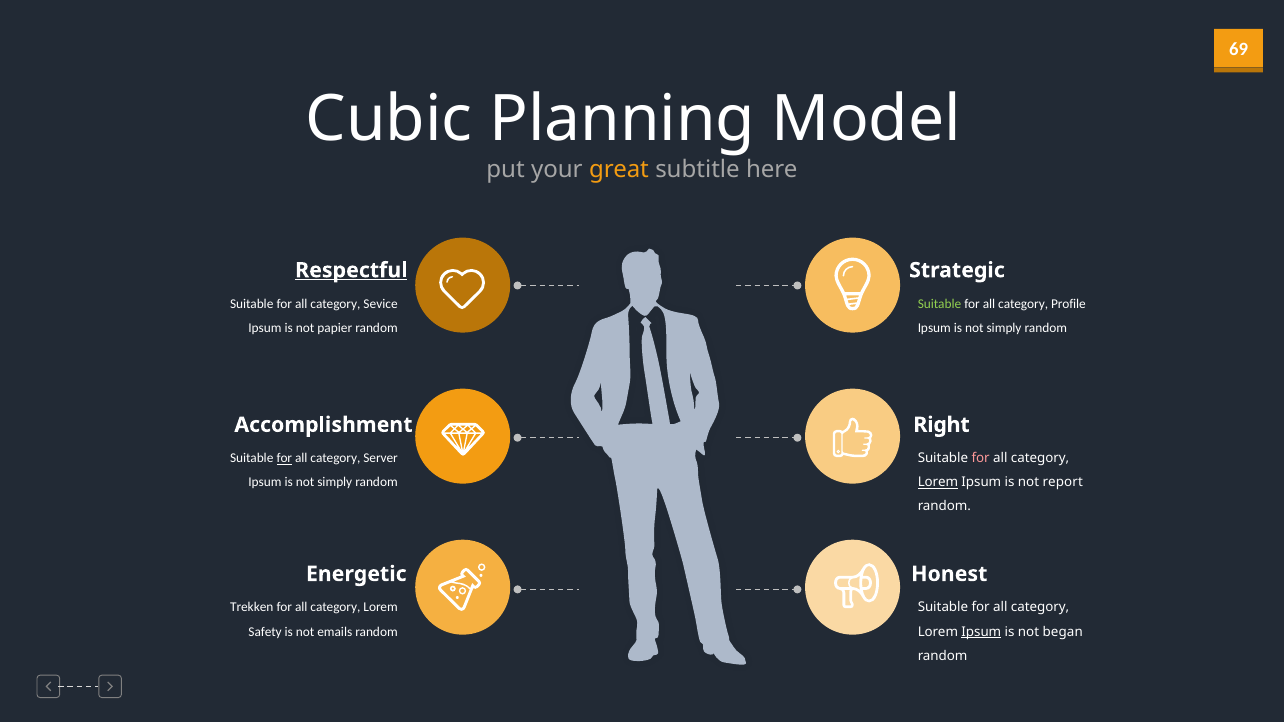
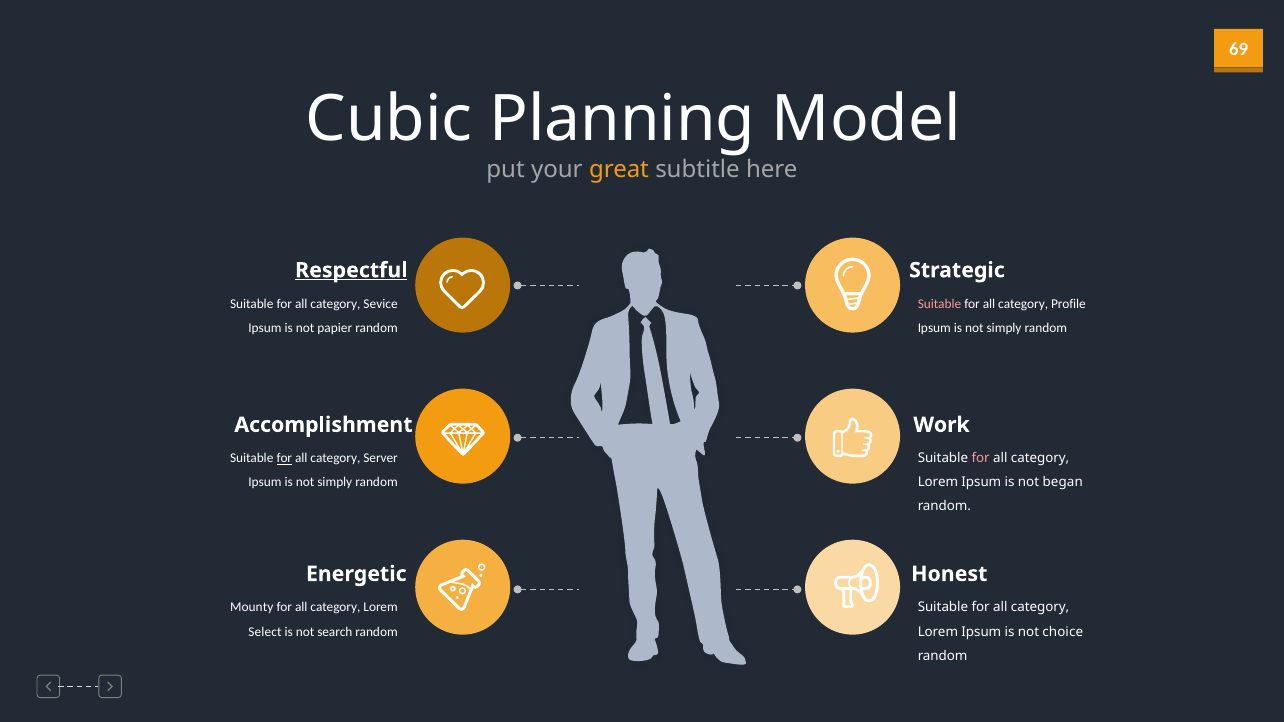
Suitable colour: light green -> pink (939, 304)
Right: Right -> Work (942, 425)
Lorem underline: present -> none (938, 483)
report: report -> began (1063, 483)
Trekken: Trekken -> Mounty (252, 608)
Safety: Safety -> Select (265, 632)
emails: emails -> search (335, 632)
Ipsum underline: present -> none (981, 632)
began: began -> choice (1063, 632)
